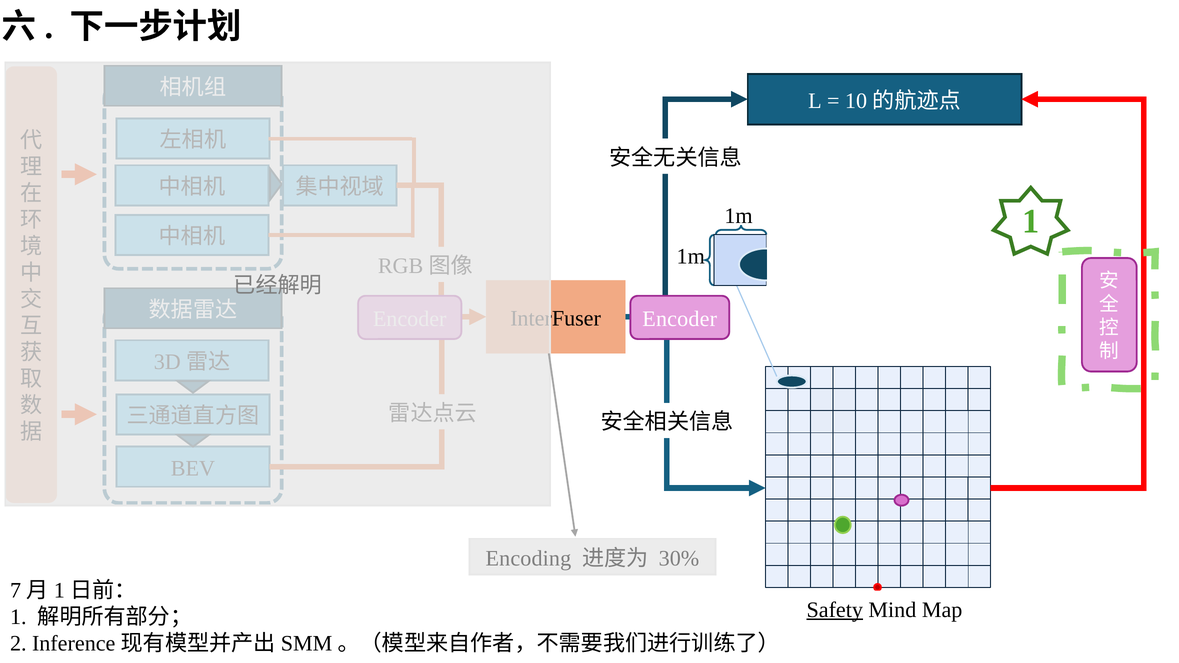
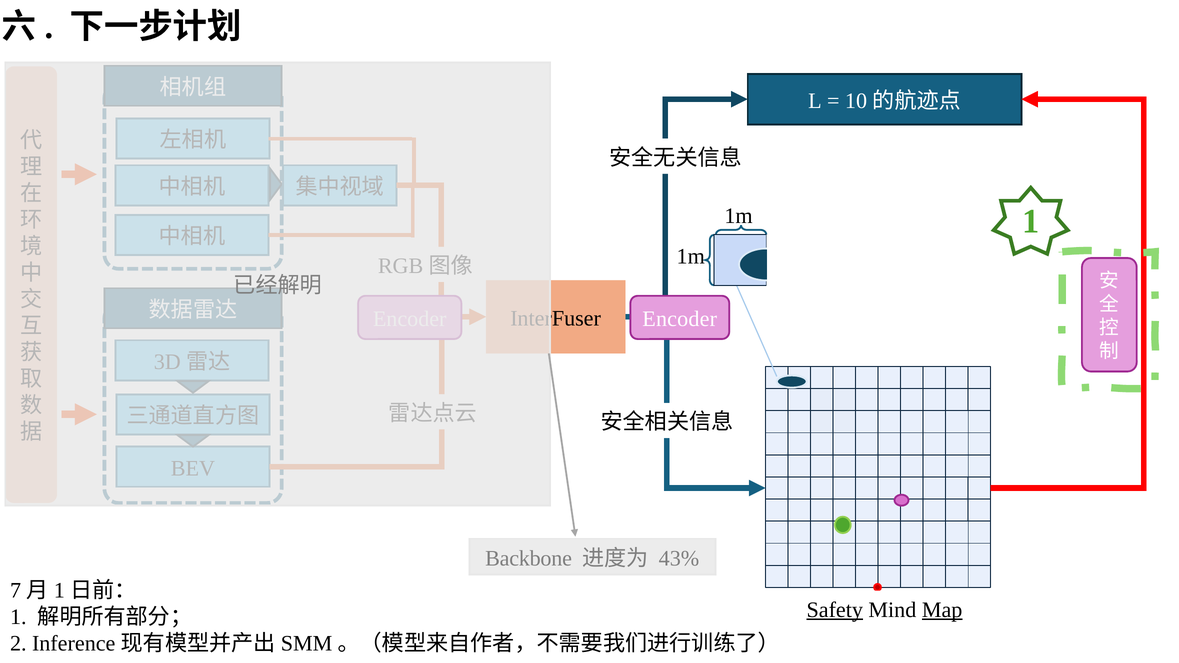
Encoding: Encoding -> Backbone (529, 558)
30%: 30% -> 43% (679, 558)
Map underline: none -> present (942, 610)
